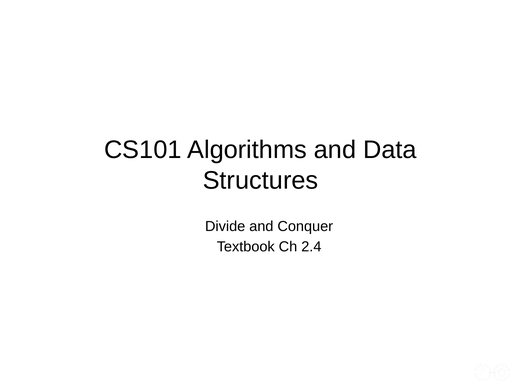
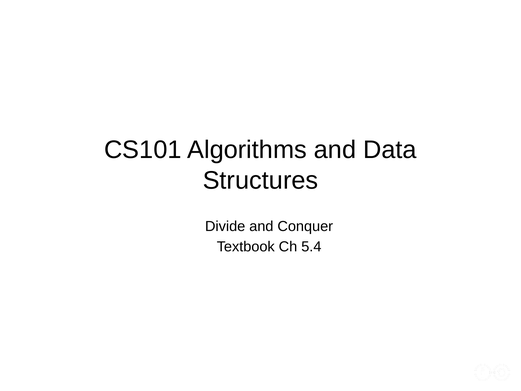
2.4: 2.4 -> 5.4 (311, 246)
